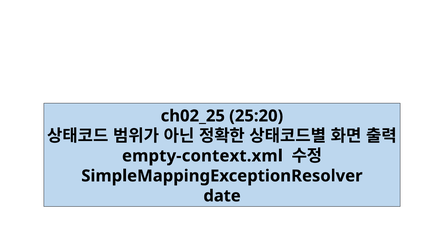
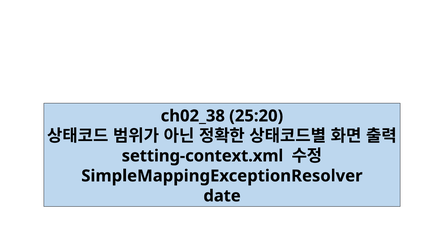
ch02_25: ch02_25 -> ch02_38 (193, 116)
empty-context.xml: empty-context.xml -> setting-context.xml (203, 156)
